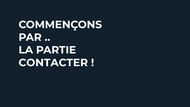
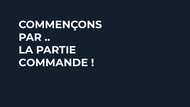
CONTACTER: CONTACTER -> COMMANDE (53, 63)
